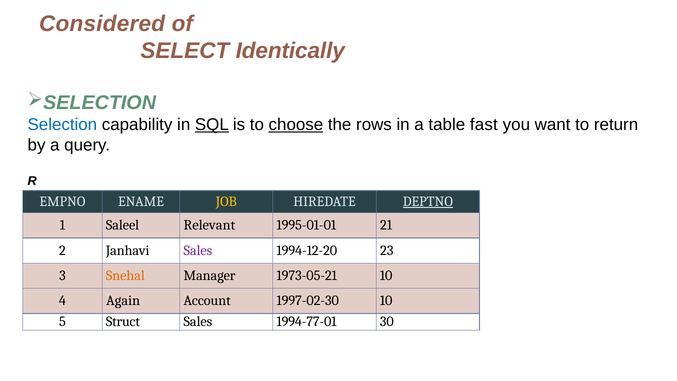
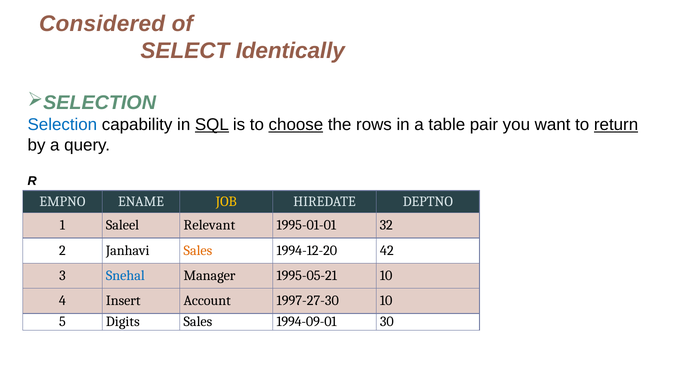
fast: fast -> pair (484, 125)
return underline: none -> present (616, 125)
DEPTNO underline: present -> none (428, 201)
21: 21 -> 32 (386, 225)
Sales colour: purple -> orange (198, 250)
23: 23 -> 42 (387, 250)
Snehal colour: orange -> blue (125, 276)
1973-05-21: 1973-05-21 -> 1995-05-21 (307, 276)
Again: Again -> Insert (123, 301)
1997-02-30: 1997-02-30 -> 1997-27-30 (308, 301)
Struct: Struct -> Digits (123, 322)
1994-77-01: 1994-77-01 -> 1994-09-01 (307, 322)
